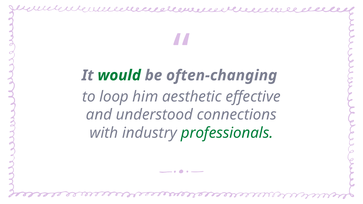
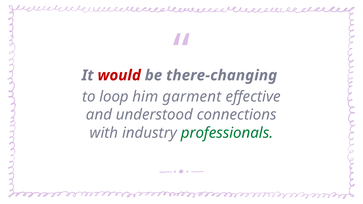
would colour: green -> red (119, 75)
often-changing: often-changing -> there-changing (222, 75)
aesthetic: aesthetic -> garment (192, 97)
